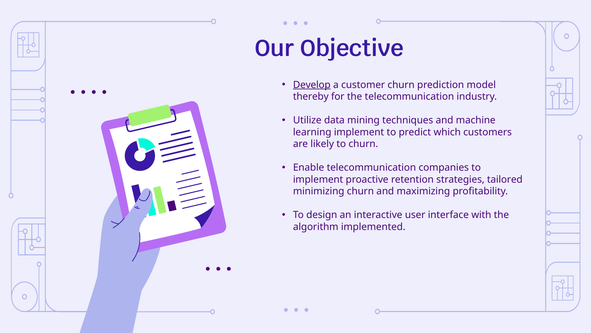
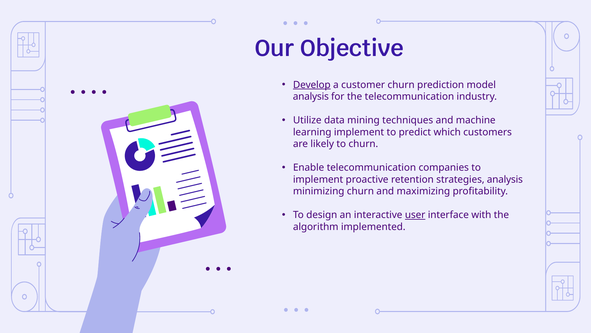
thereby: thereby -> analysis (311, 96)
strategies tailored: tailored -> analysis (505, 179)
user underline: none -> present (415, 215)
